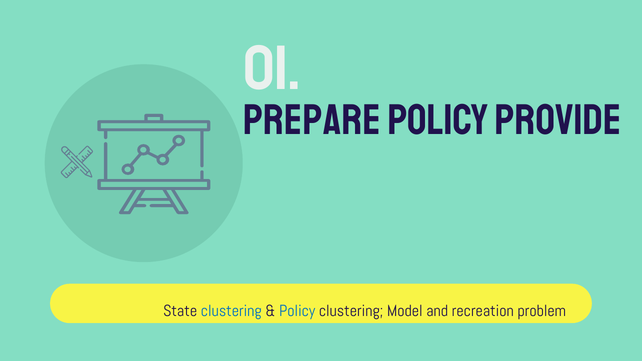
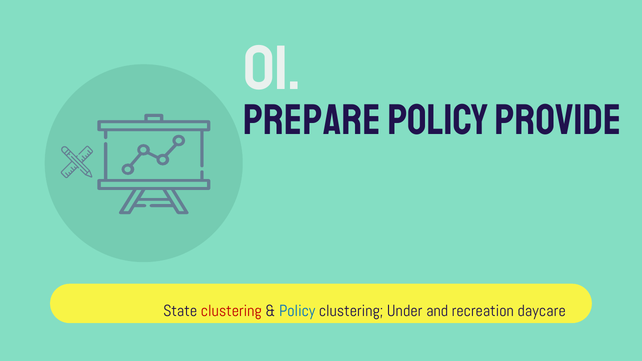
clustering colour: blue -> red (231, 311)
Model: Model -> Under (405, 311)
problem: problem -> daycare (542, 311)
